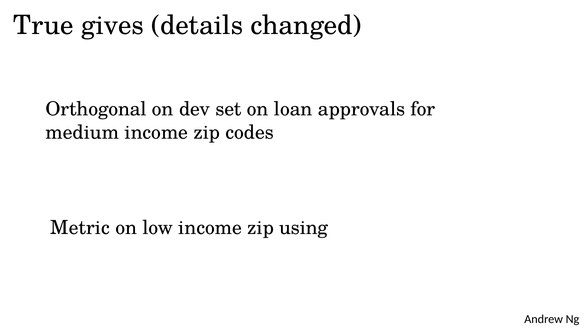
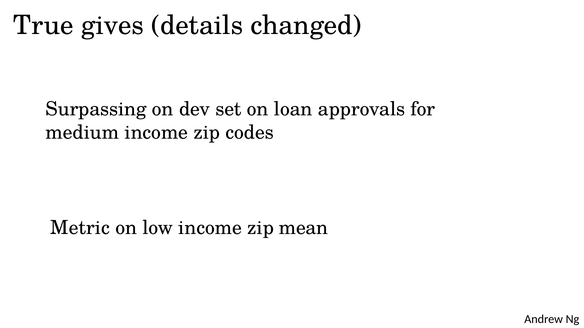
Orthogonal: Orthogonal -> Surpassing (96, 109)
using: using -> mean (304, 228)
